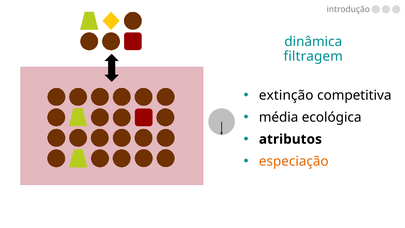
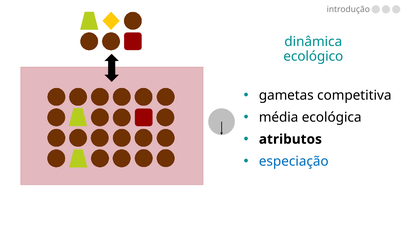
filtragem: filtragem -> ecológico (313, 56)
extinção: extinção -> gametas (286, 95)
especiação colour: orange -> blue (294, 161)
